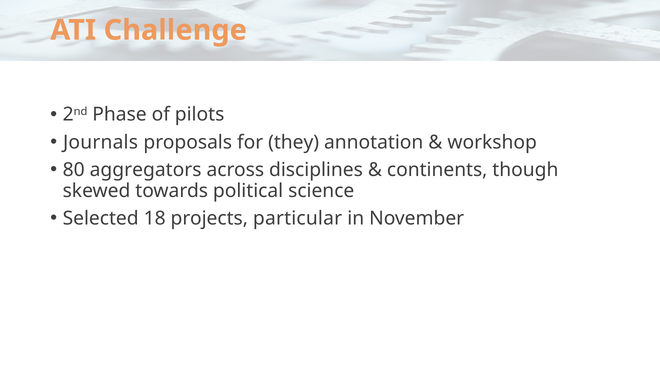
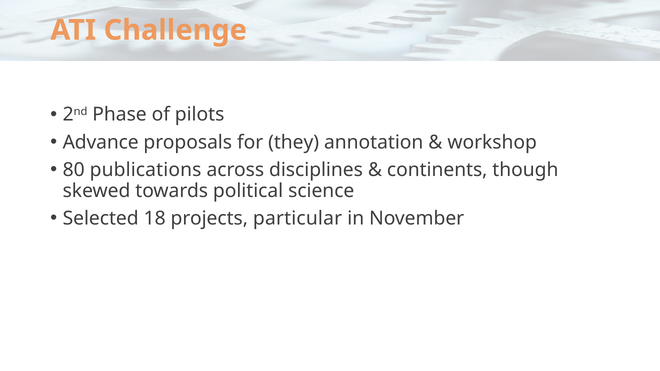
Journals: Journals -> Advance (101, 142)
aggregators: aggregators -> publications (146, 170)
